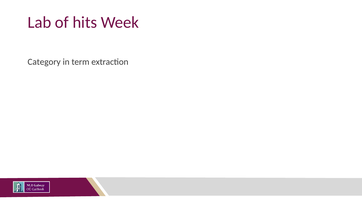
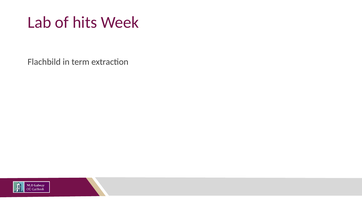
Category: Category -> Flachbild (44, 62)
